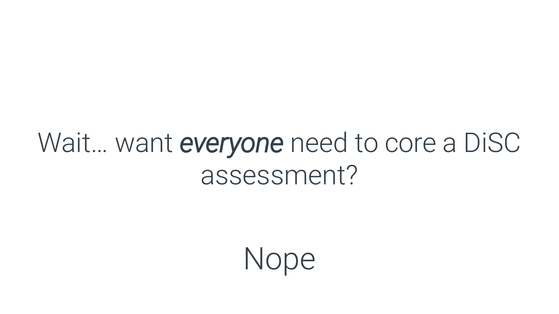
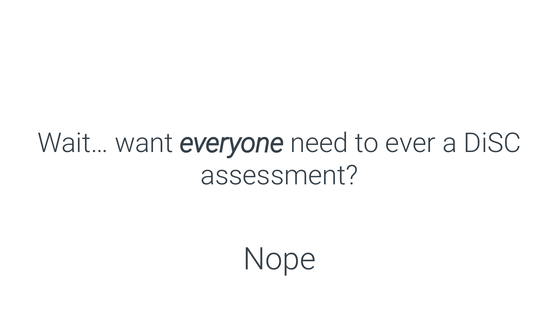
core: core -> ever (411, 143)
